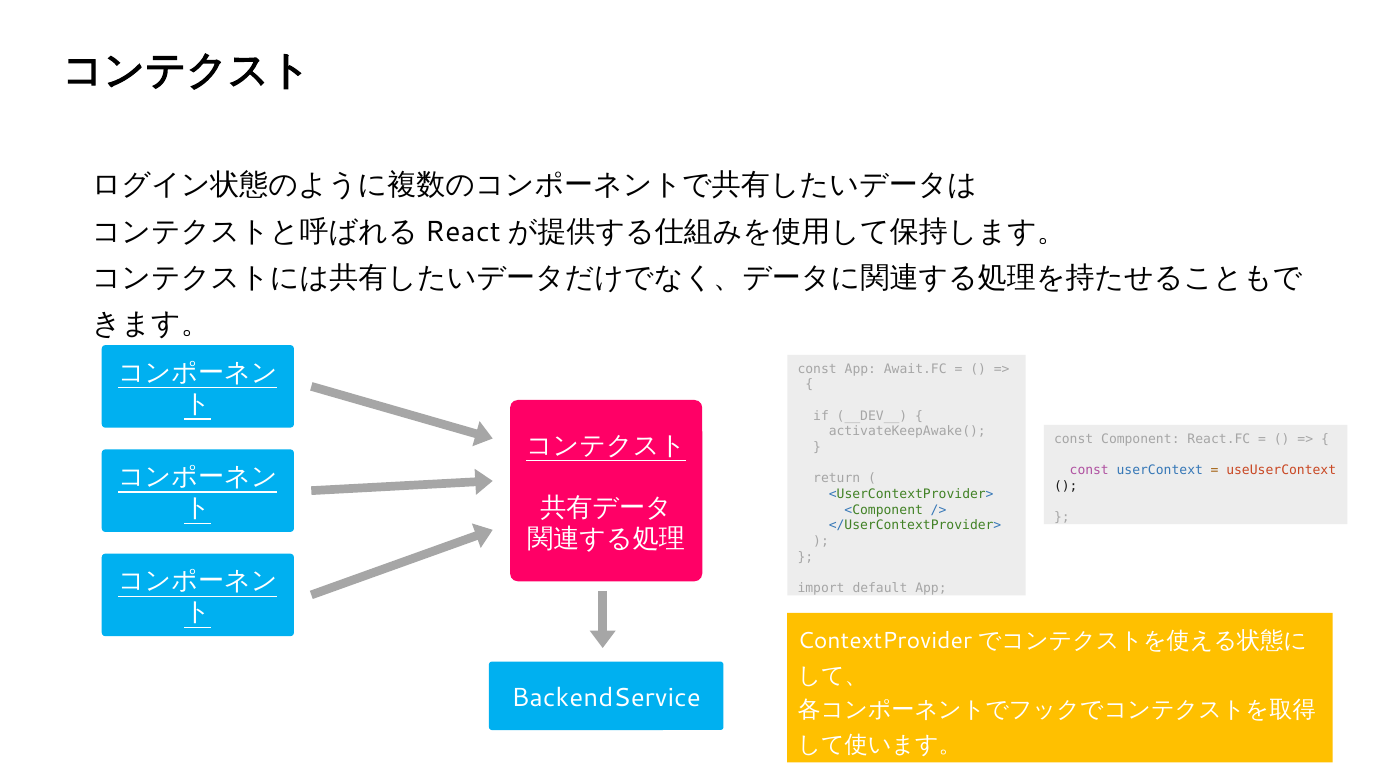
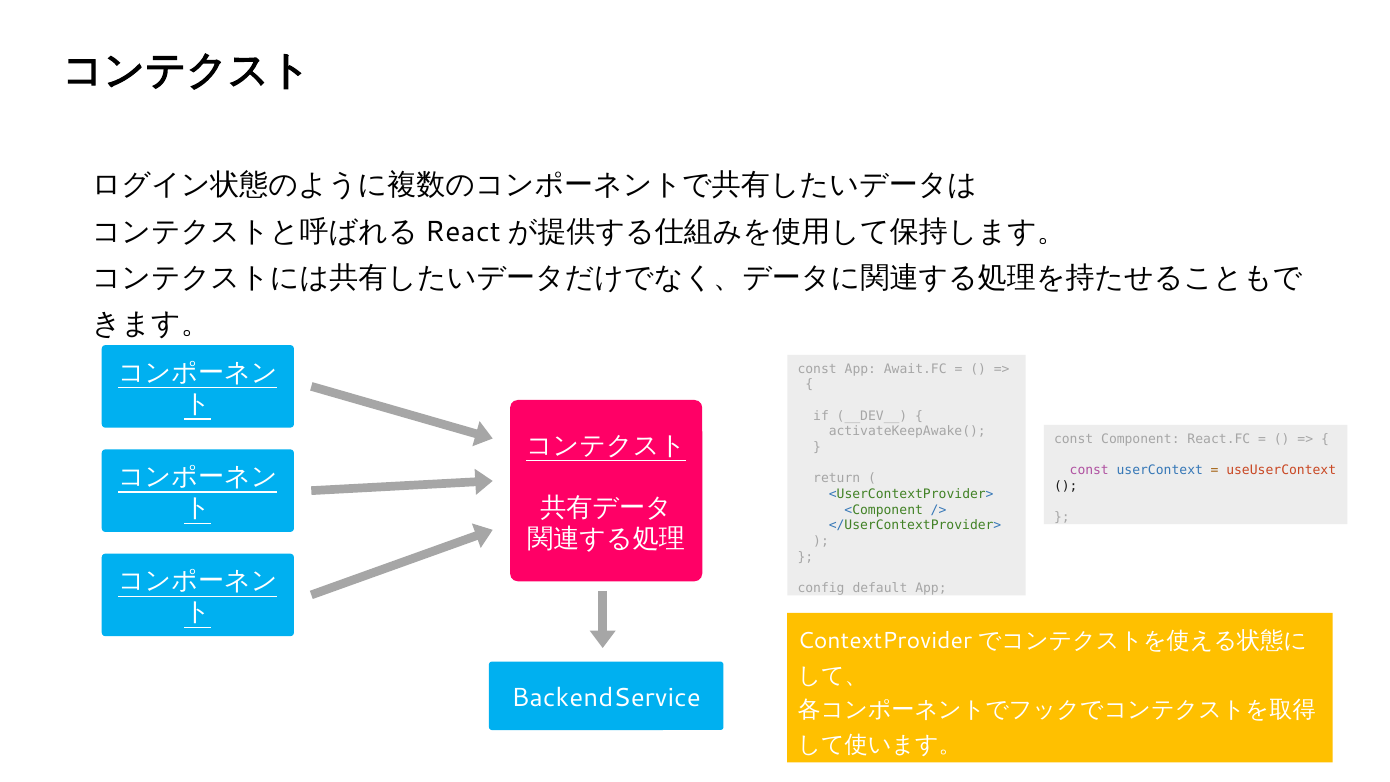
import: import -> config (821, 588)
